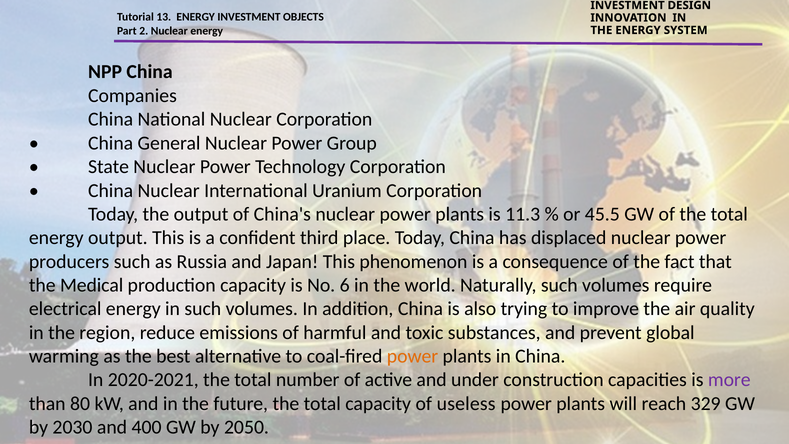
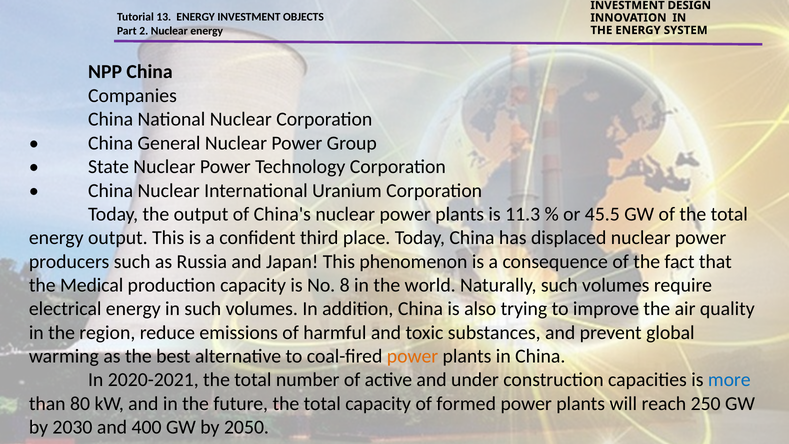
6: 6 -> 8 (345, 285)
more colour: purple -> blue (729, 380)
useless: useless -> formed (466, 403)
329: 329 -> 250 (706, 403)
